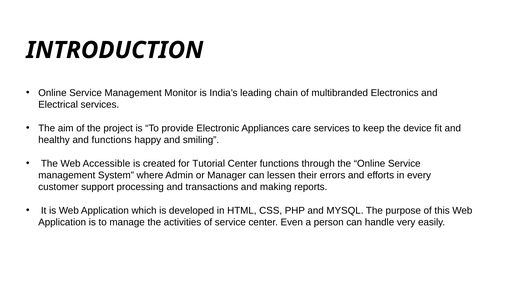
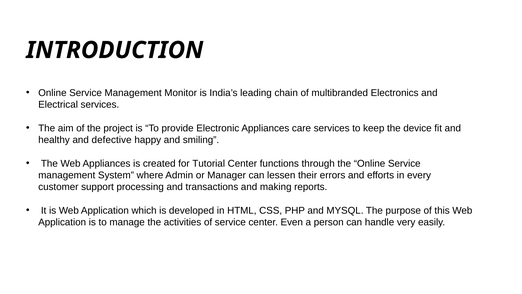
and functions: functions -> defective (112, 140)
Web Accessible: Accessible -> Appliances (107, 163)
